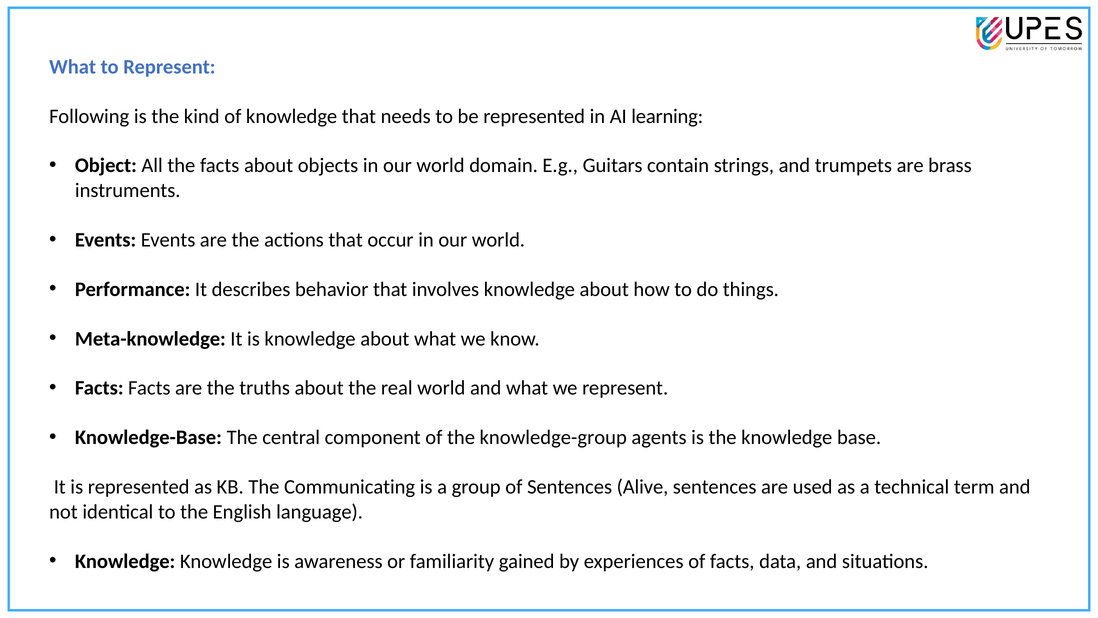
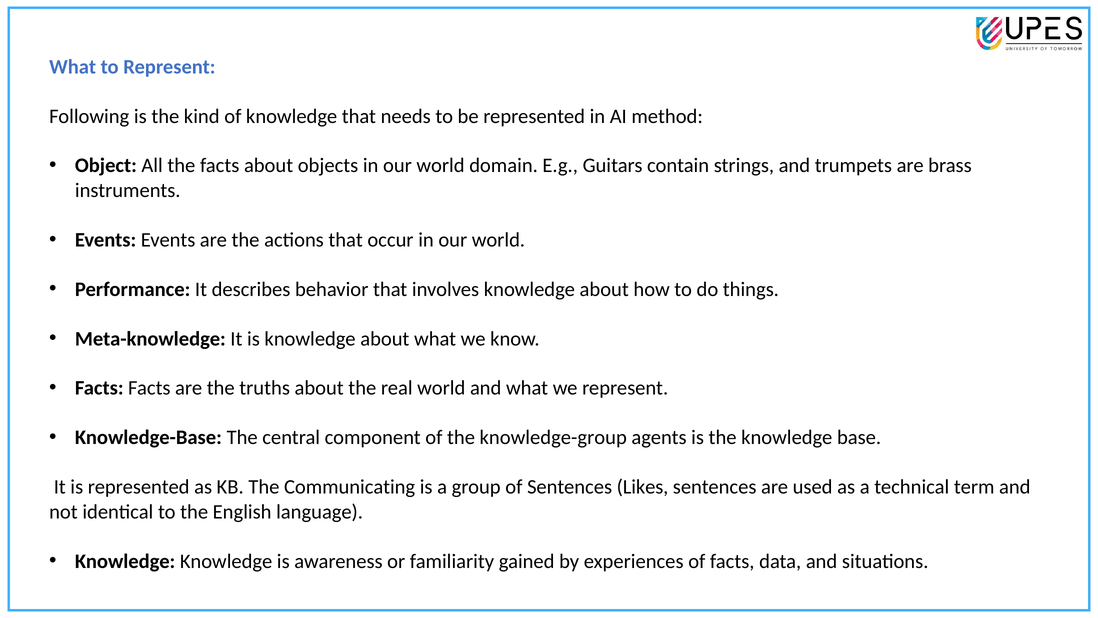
learning: learning -> method (667, 116)
Alive: Alive -> Likes (643, 487)
